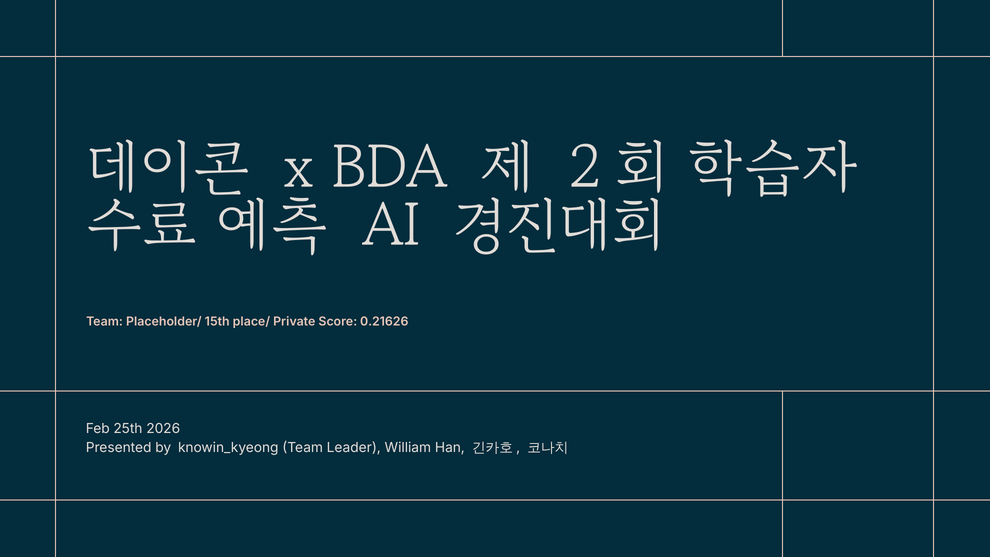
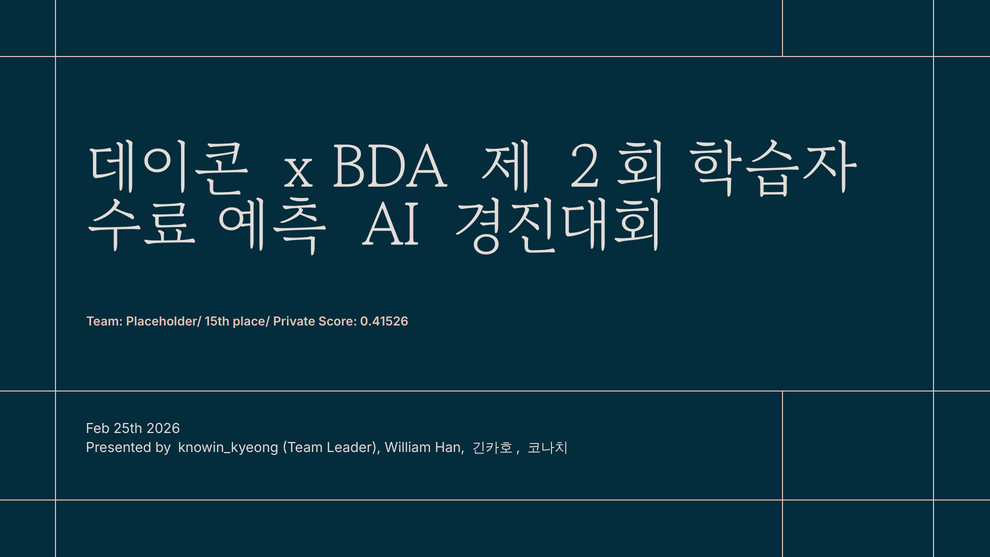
0.21626: 0.21626 -> 0.41526 (384, 322)
